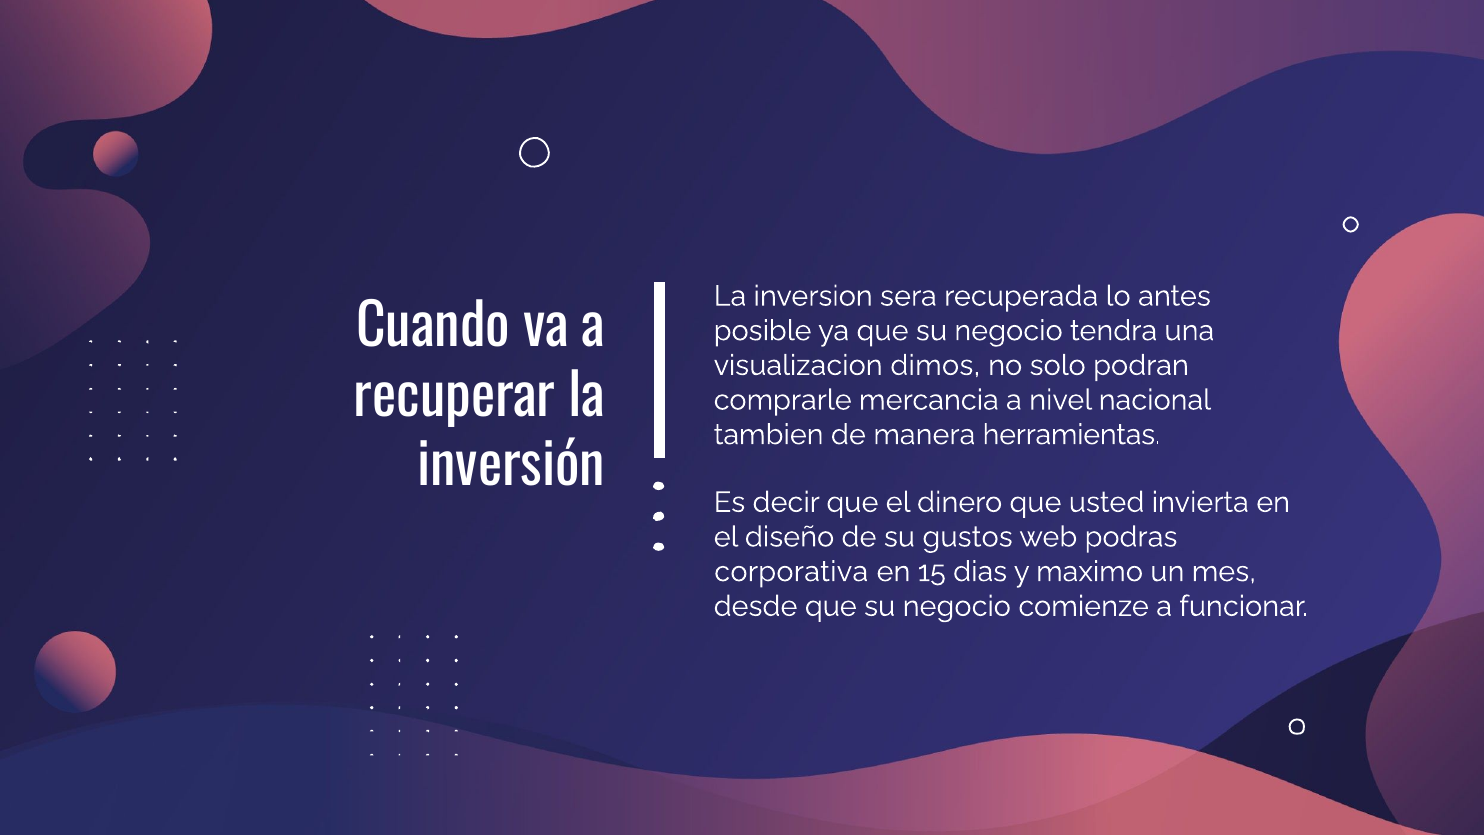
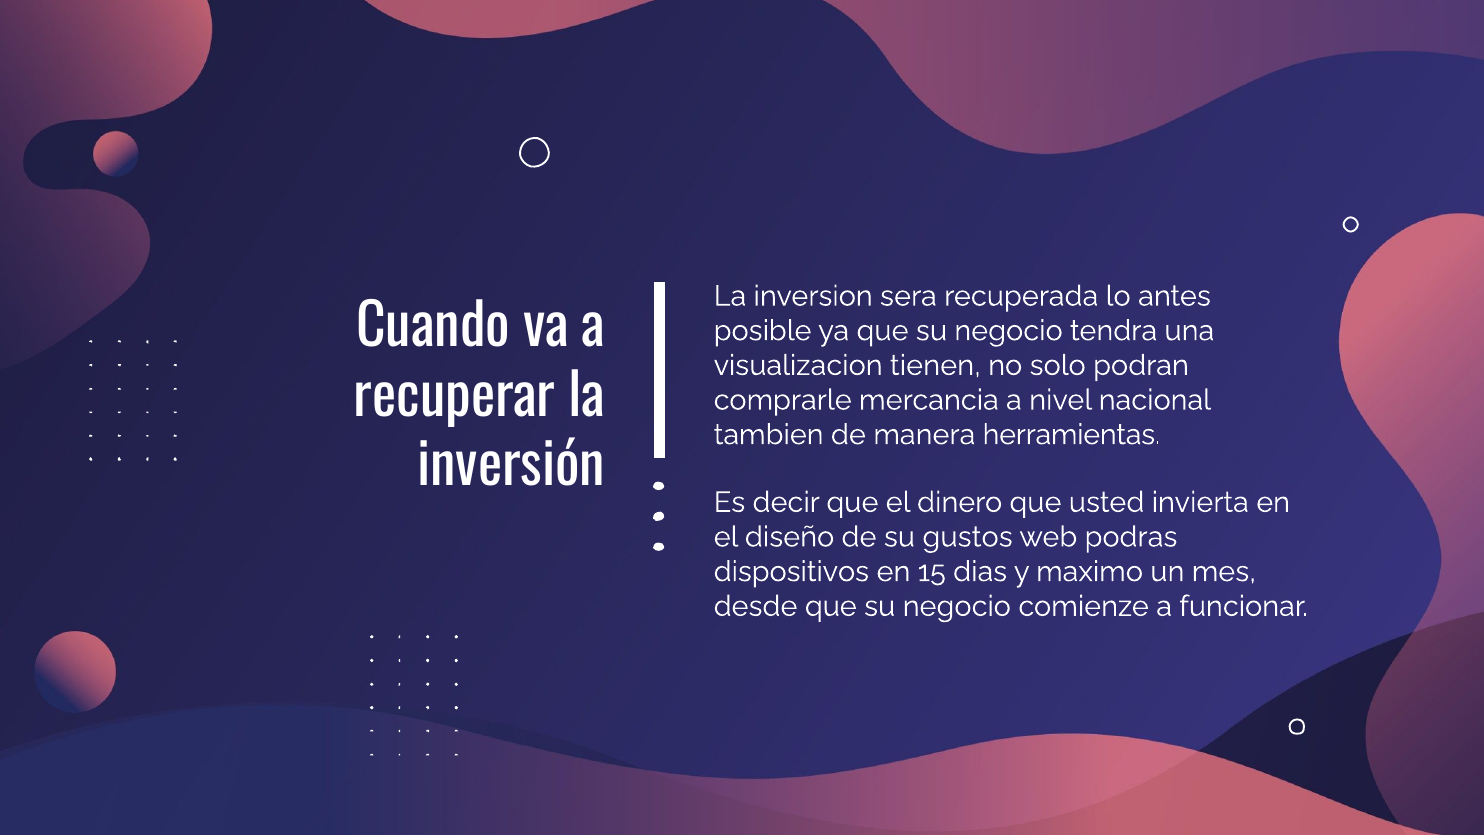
dimos: dimos -> tienen (935, 365)
corporativa: corporativa -> dispositivos (791, 571)
